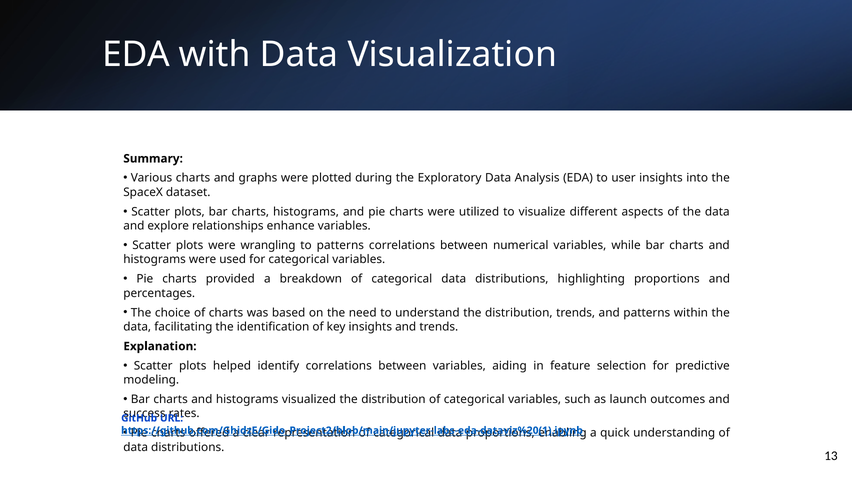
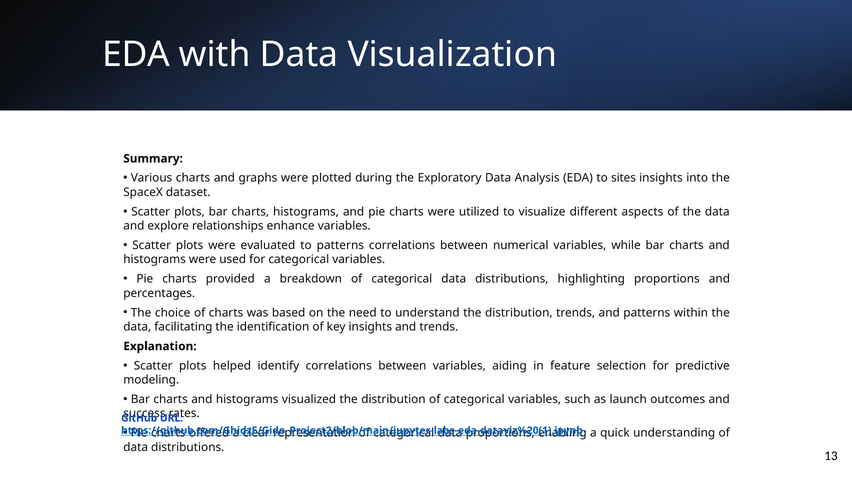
user: user -> sites (624, 178)
wrangling: wrangling -> evaluated (268, 246)
